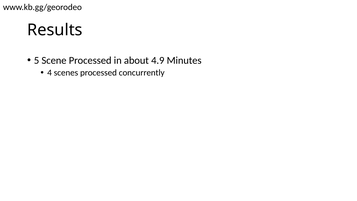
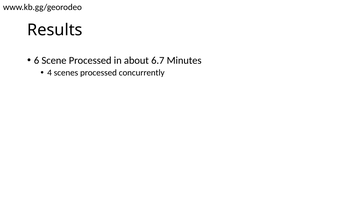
5: 5 -> 6 (37, 60)
4.9: 4.9 -> 6.7 (158, 60)
